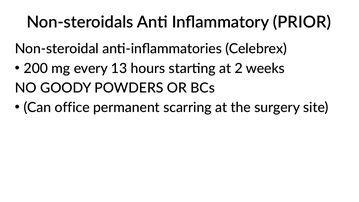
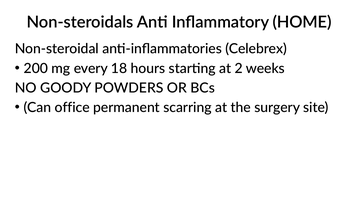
PRIOR: PRIOR -> HOME (302, 22)
13: 13 -> 18 (119, 68)
